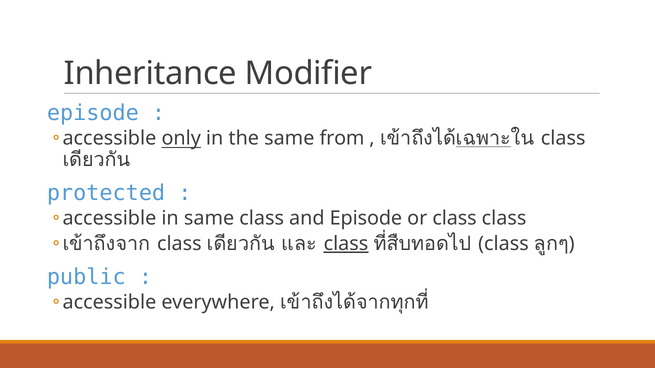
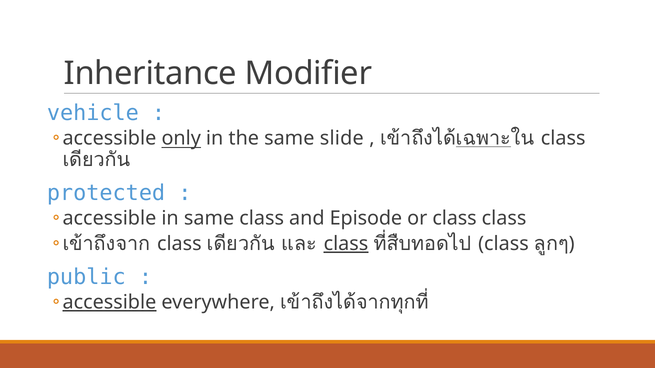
episode: episode -> vehicle (93, 113)
from: from -> slide (342, 139)
accessible underline: none -> present (109, 303)
